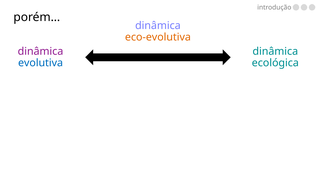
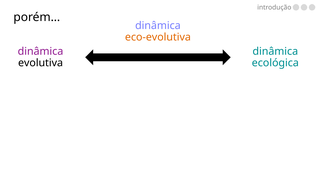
evolutiva colour: blue -> black (41, 63)
